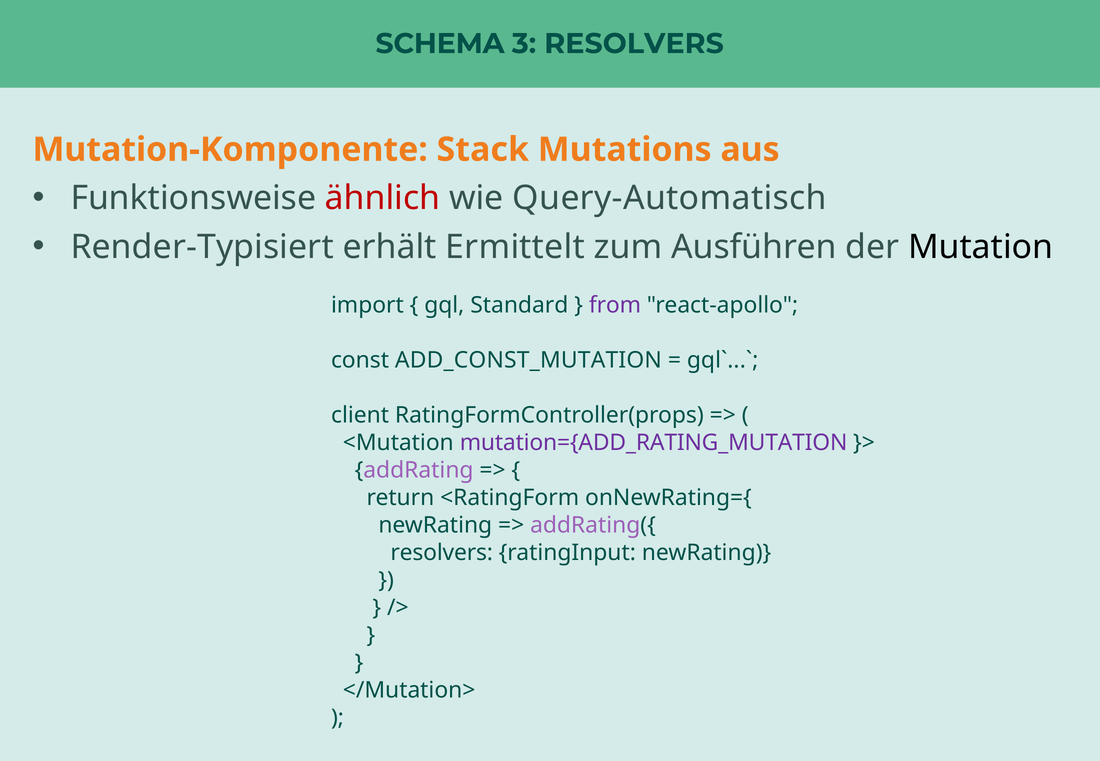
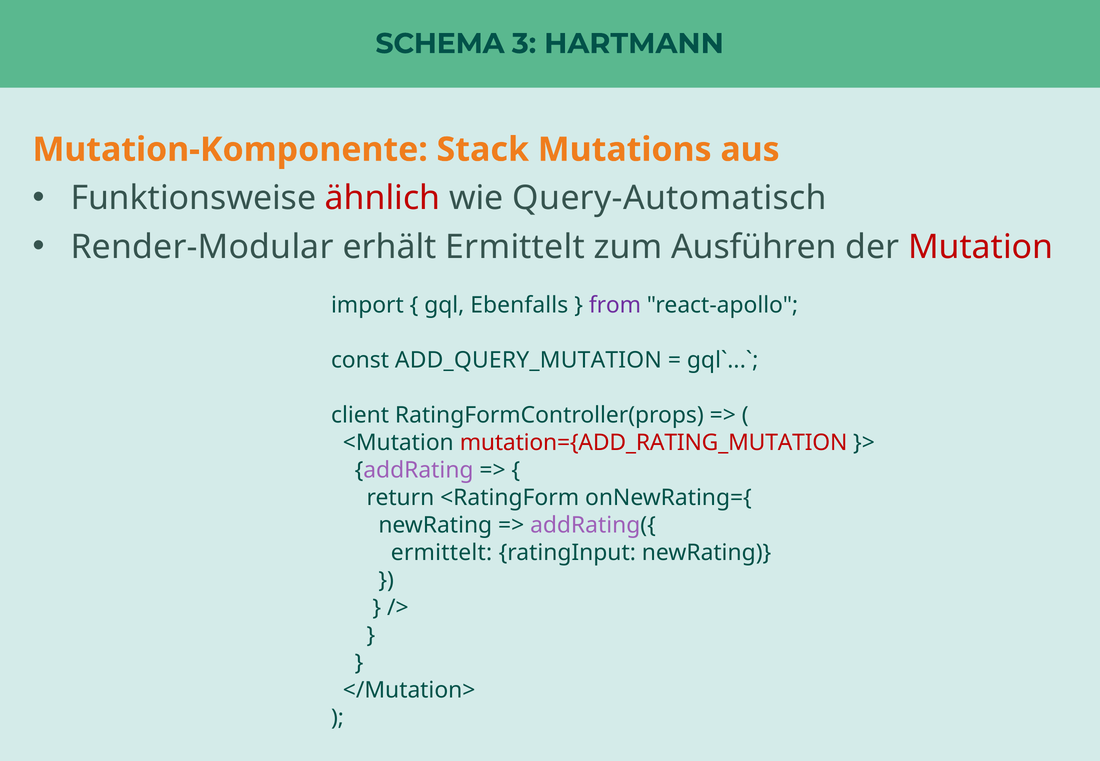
3 RESOLVERS: RESOLVERS -> HARTMANN (634, 44)
Render-Typisiert: Render-Typisiert -> Render-Modular (202, 247)
Mutation colour: black -> red (981, 247)
Standard: Standard -> Ebenfalls (519, 306)
ADD_CONST_MUTATION: ADD_CONST_MUTATION -> ADD_QUERY_MUTATION (528, 361)
mutation={ADD_RATING_MUTATION colour: purple -> red (654, 443)
resolvers: resolvers -> ermittelt (442, 553)
